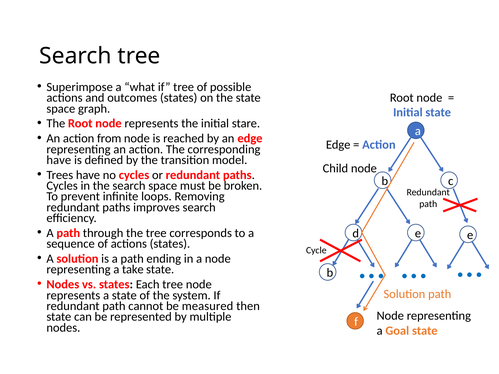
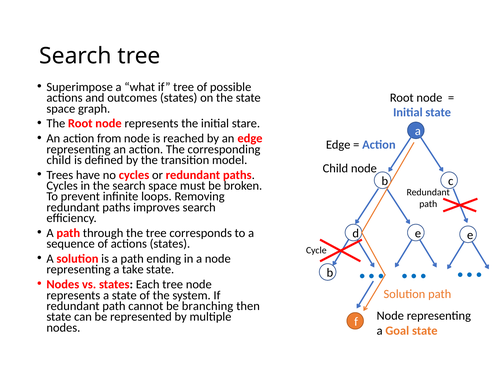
have: have -> child (59, 160)
measured: measured -> branching (208, 306)
